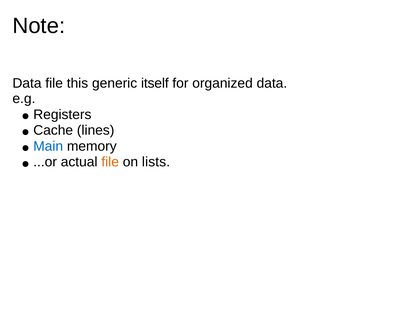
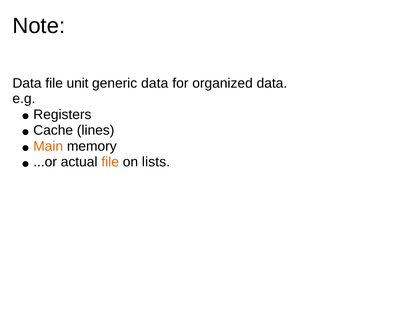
this: this -> unit (78, 83)
generic itself: itself -> data (155, 83)
Main colour: blue -> orange (48, 146)
